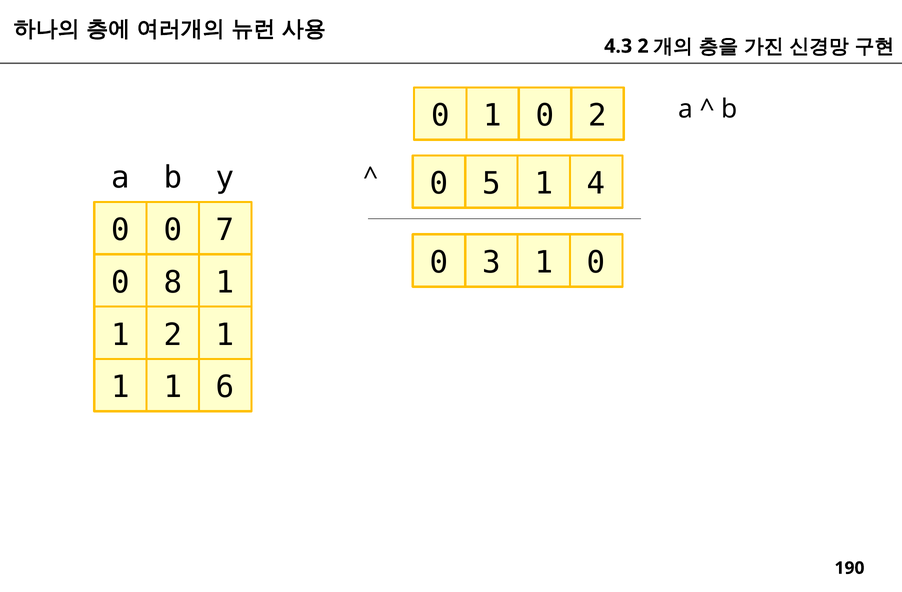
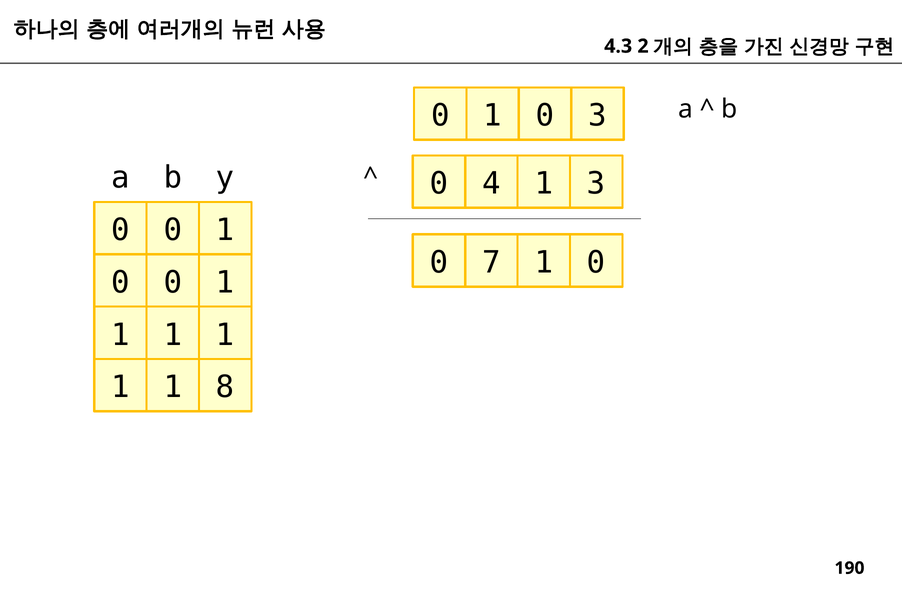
0 2: 2 -> 3 (597, 116)
5: 5 -> 4 (491, 184)
1 4: 4 -> 3 (596, 184)
7: 7 -> 1 (225, 230)
3: 3 -> 7 (491, 263)
8: 8 -> 0 (173, 283)
2: 2 -> 1 (173, 335)
6: 6 -> 8 (225, 388)
